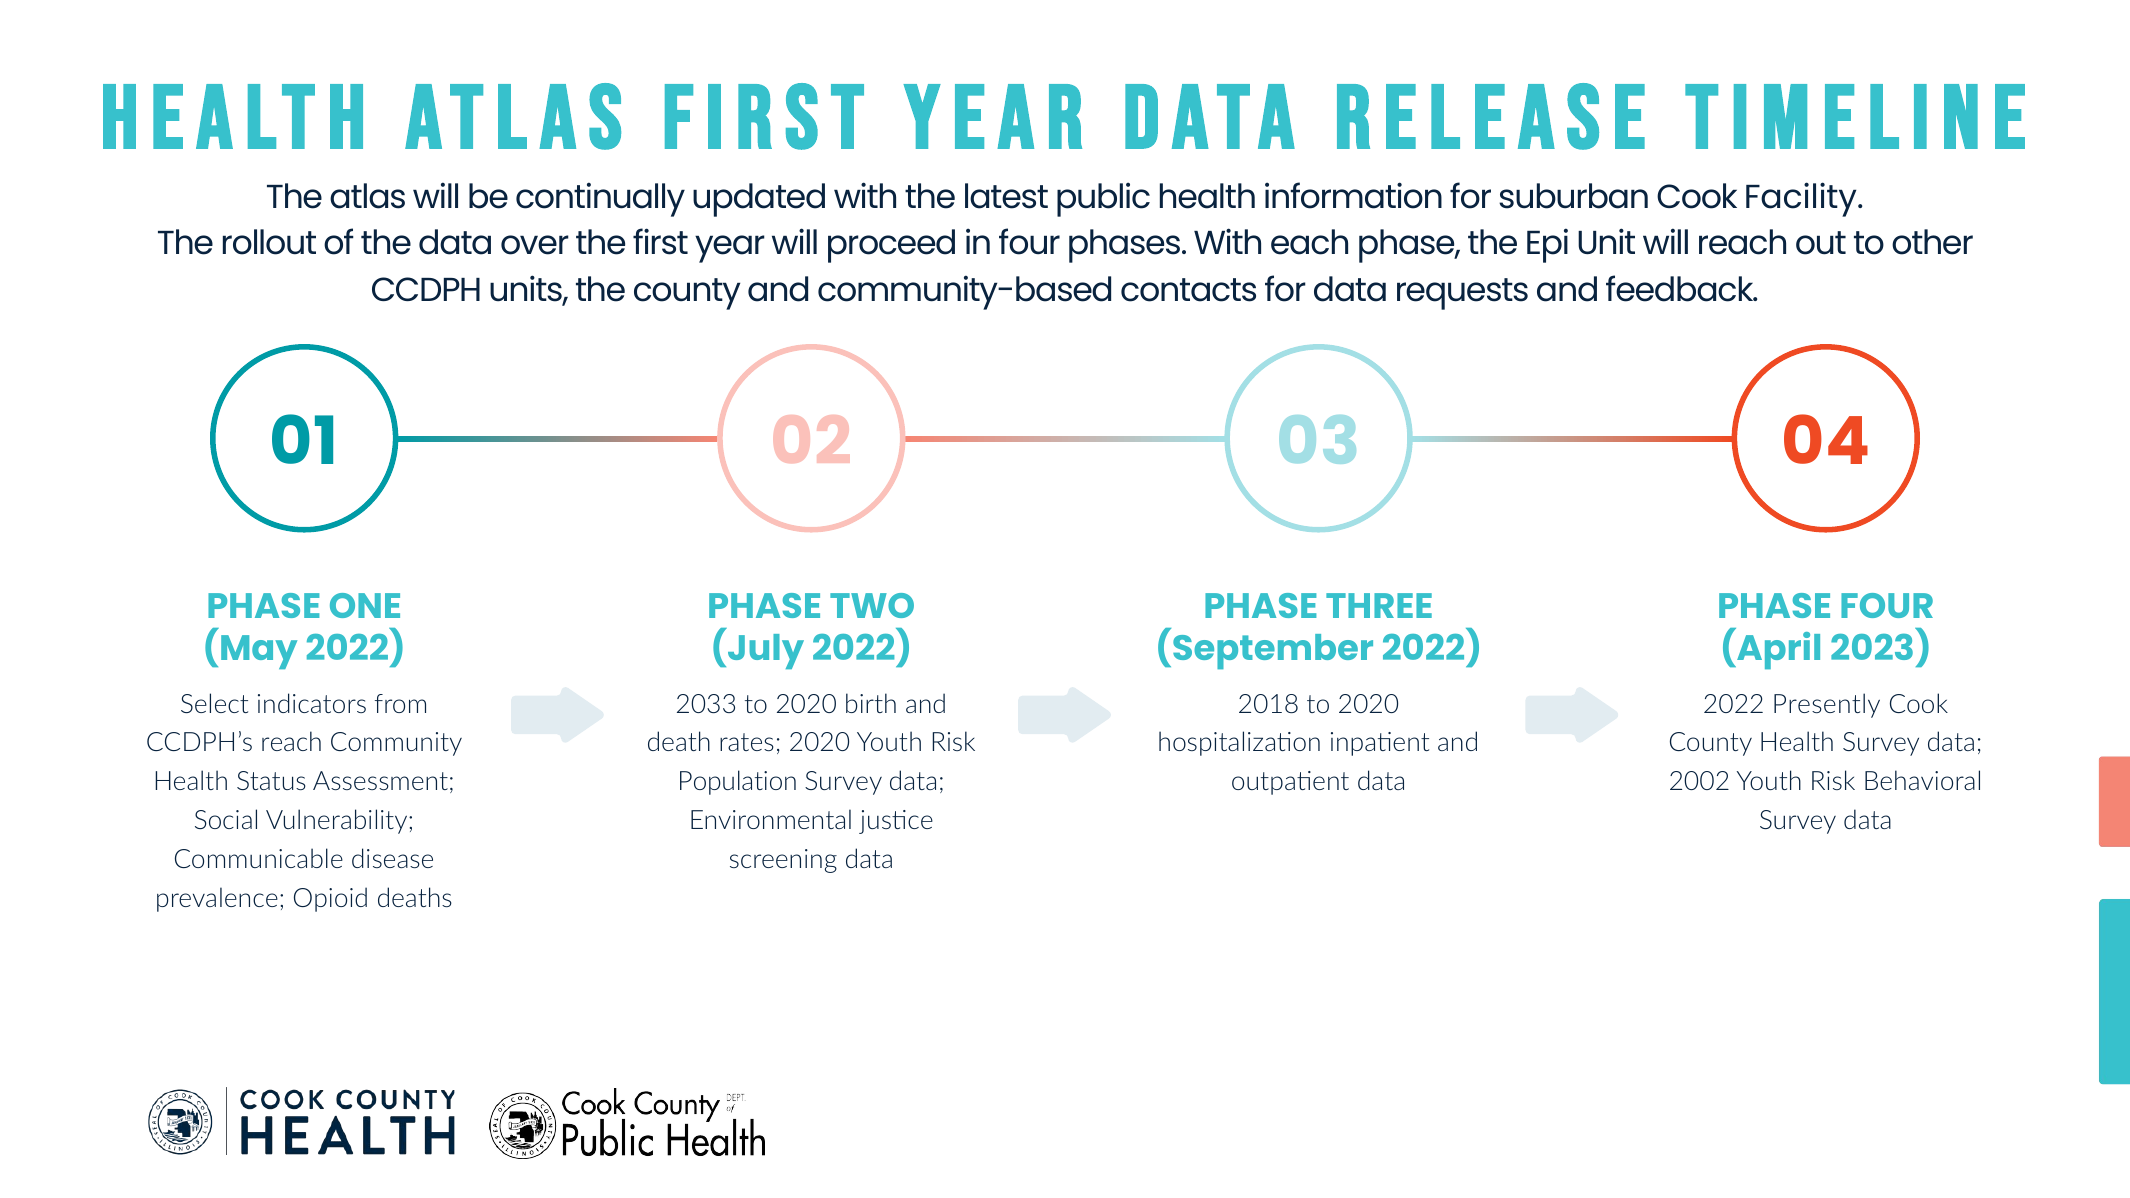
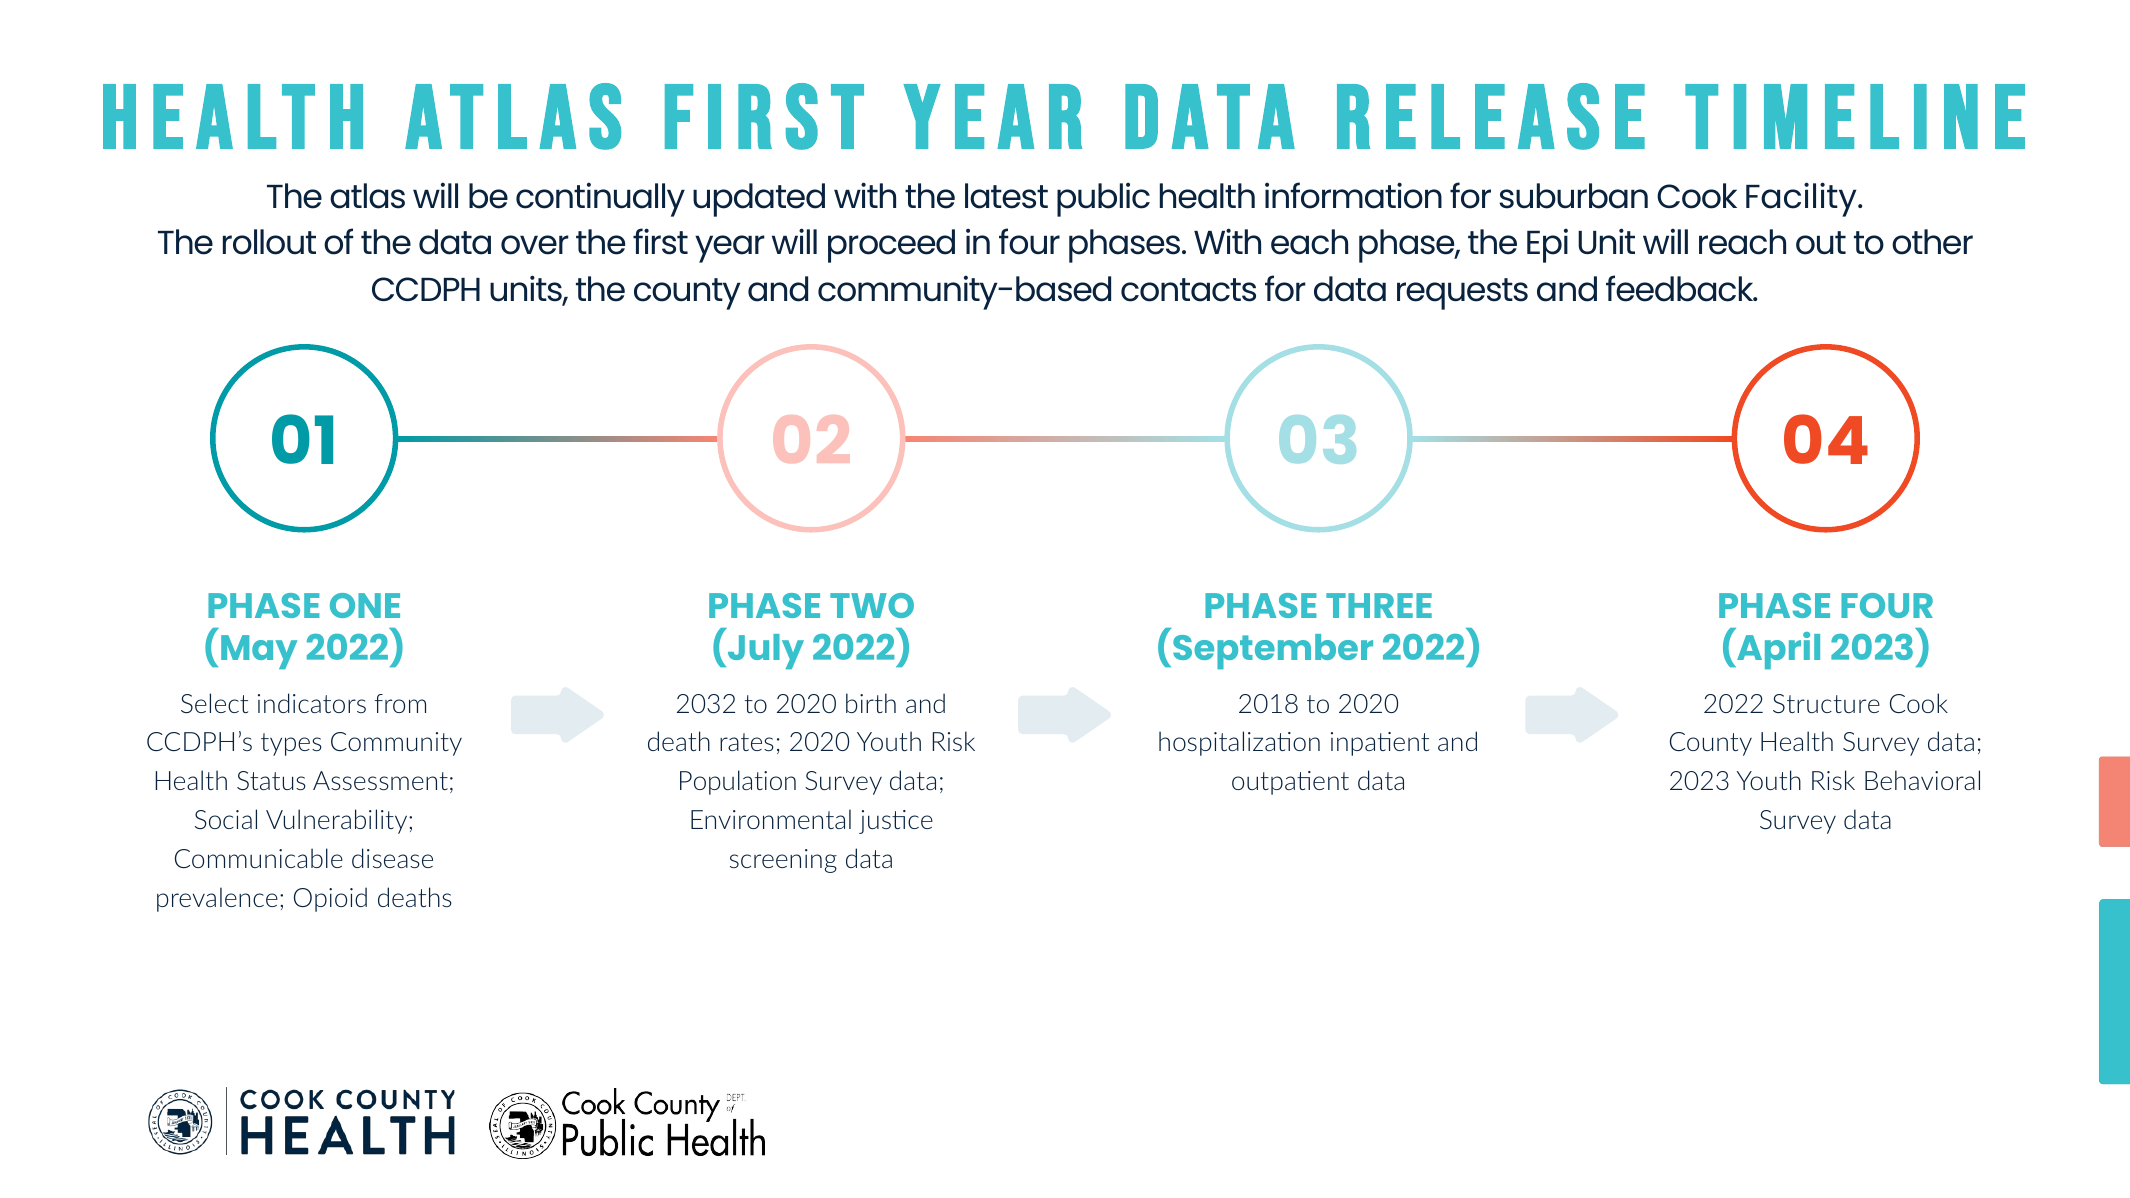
2033: 2033 -> 2032 (706, 704)
Presently: Presently -> Structure (1826, 704)
CCDPH’s reach: reach -> types (292, 743)
2002: 2002 -> 2023 (1699, 782)
